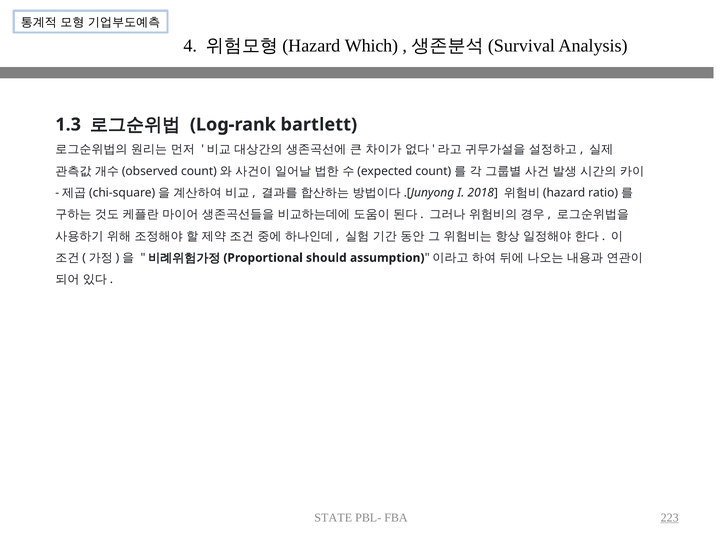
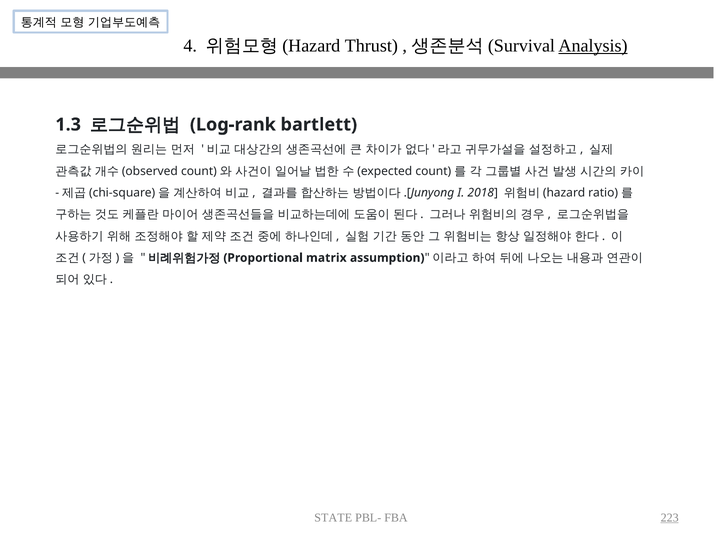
Which: Which -> Thrust (371, 46)
Analysis underline: none -> present (593, 46)
should: should -> matrix (326, 258)
